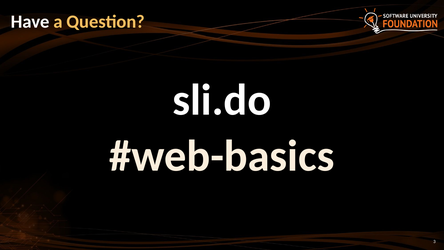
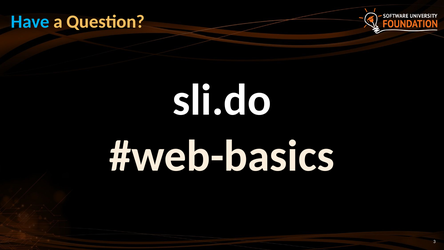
Have colour: white -> light blue (30, 22)
